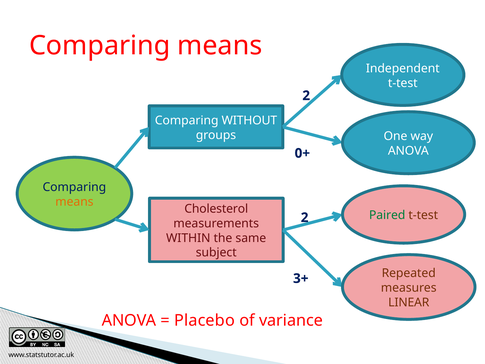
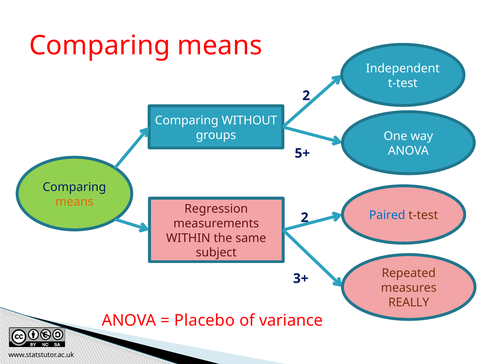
0+: 0+ -> 5+ (302, 153)
Cholesterol: Cholesterol -> Regression (216, 209)
Paired colour: green -> blue (387, 215)
LINEAR: LINEAR -> REALLY (409, 302)
